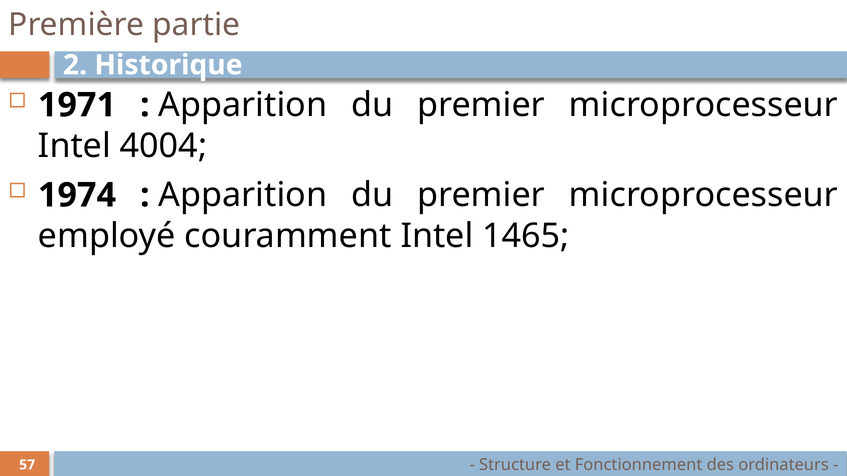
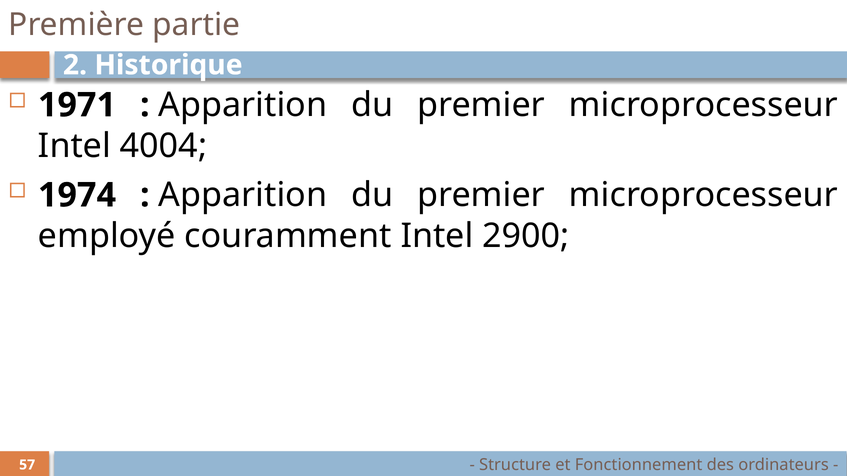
1465: 1465 -> 2900 (526, 236)
